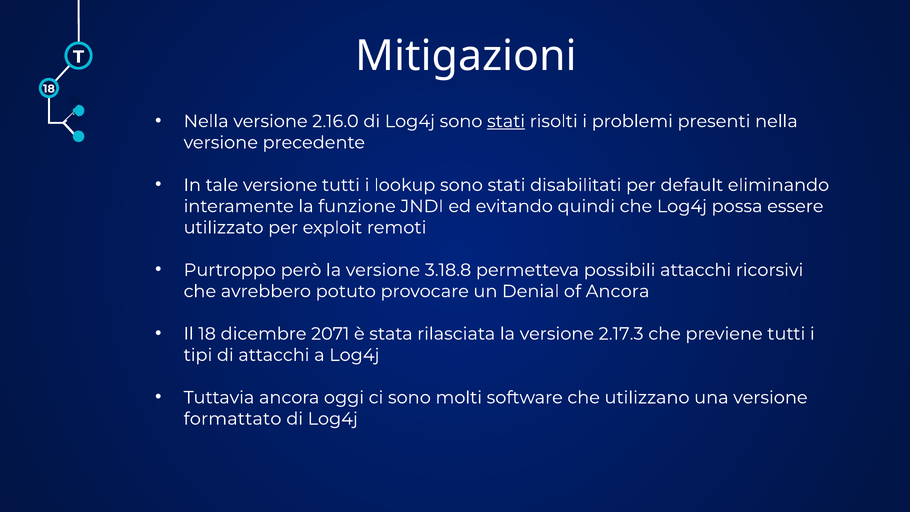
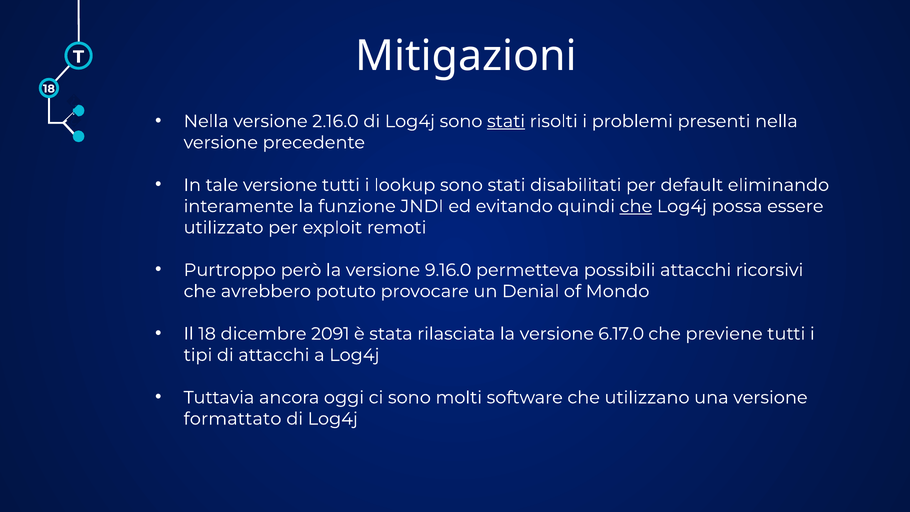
che underline: none -> present (636, 206)
3.18.8: 3.18.8 -> 9.16.0 (448, 270)
of Ancora: Ancora -> Mondo (618, 291)
2071: 2071 -> 2091 (330, 334)
2.17.3: 2.17.3 -> 6.17.0 (621, 334)
